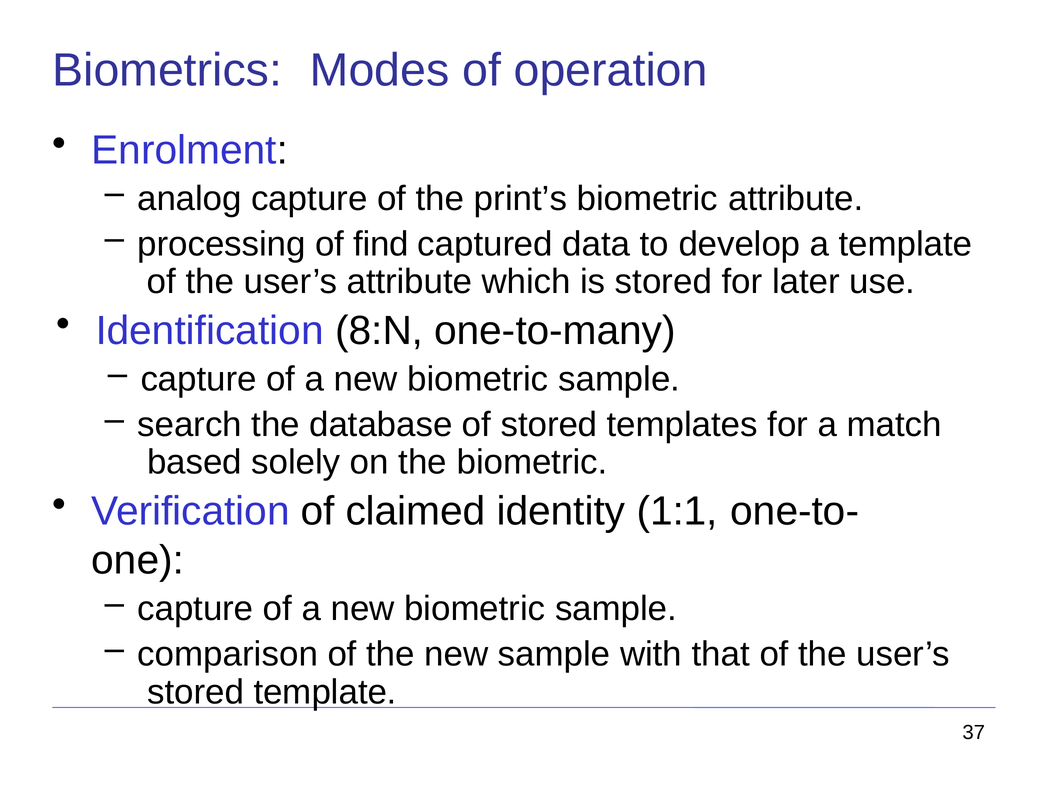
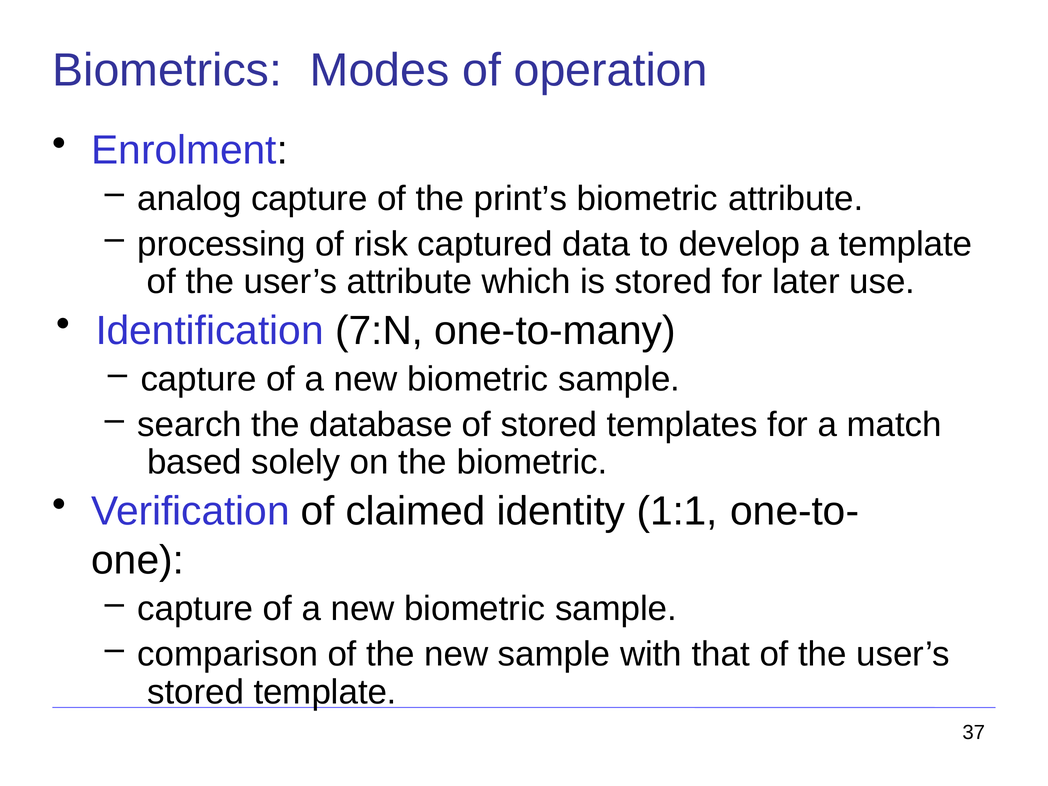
find: find -> risk (381, 244)
8:N: 8:N -> 7:N (379, 331)
